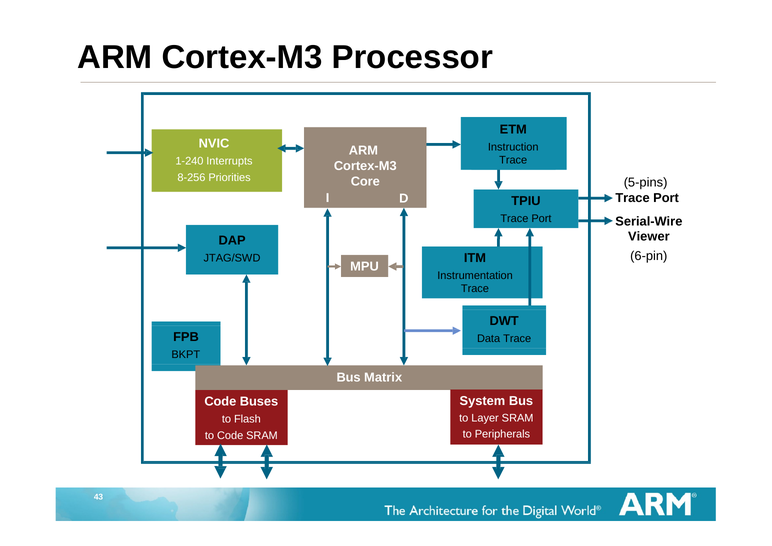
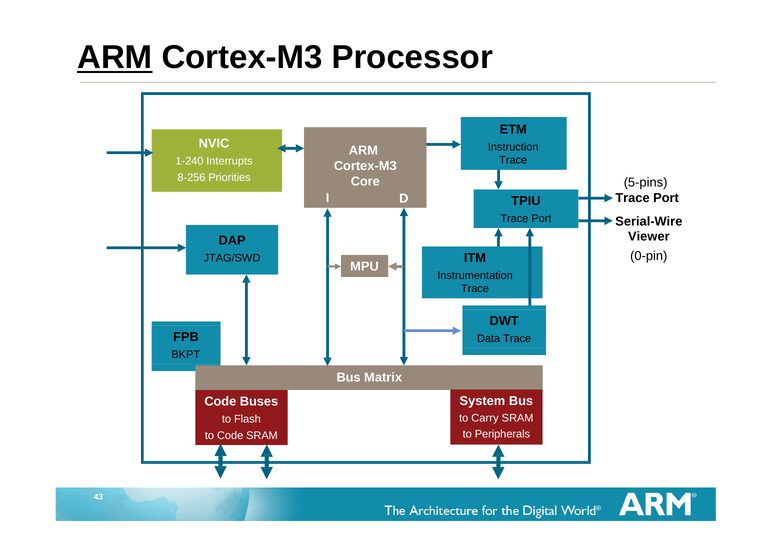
ARM underline: none -> present (115, 58)
6-pin: 6-pin -> 0-pin (649, 256)
Layer: Layer -> Carry (485, 418)
